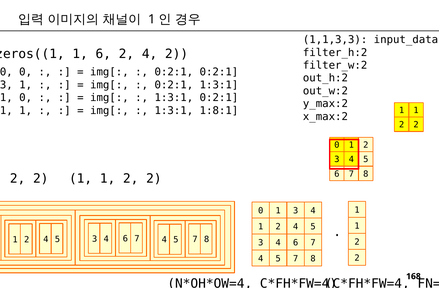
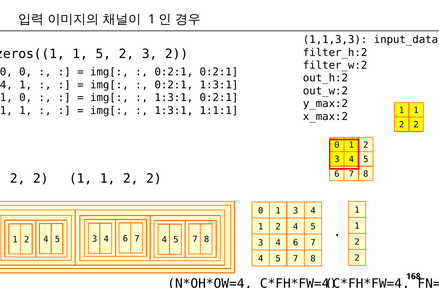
1 6: 6 -> 5 (103, 54)
4: 4 -> 3 (150, 54)
3: 3 -> 4 (6, 85)
1:8:1: 1:8:1 -> 1:1:1 (219, 111)
